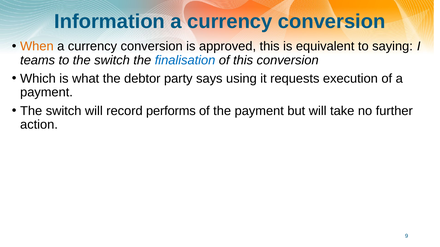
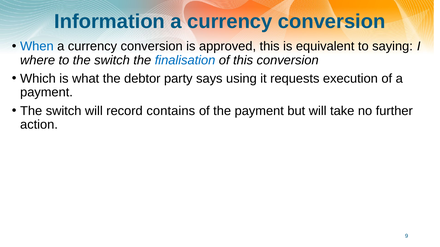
When colour: orange -> blue (37, 46)
teams: teams -> where (38, 60)
performs: performs -> contains (171, 111)
